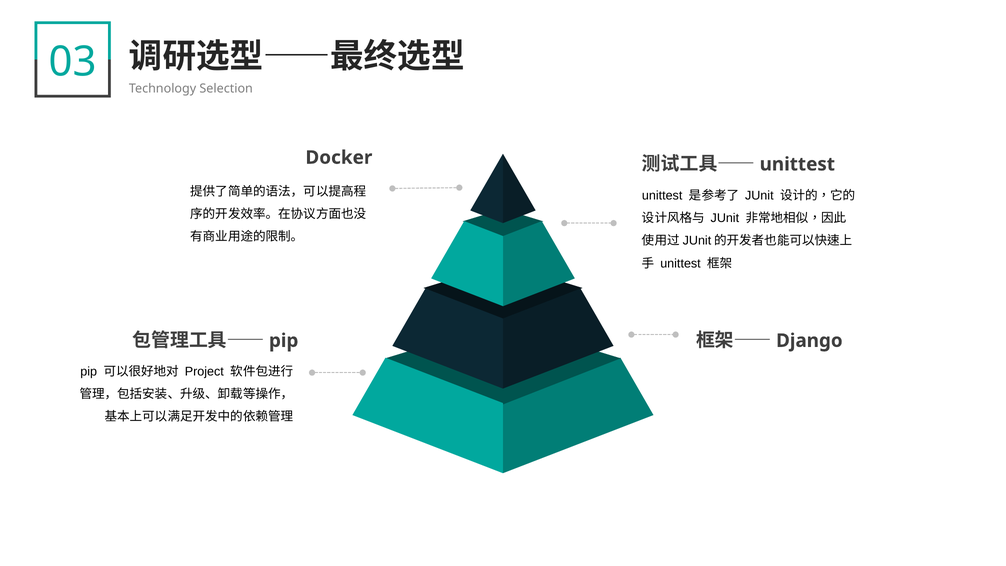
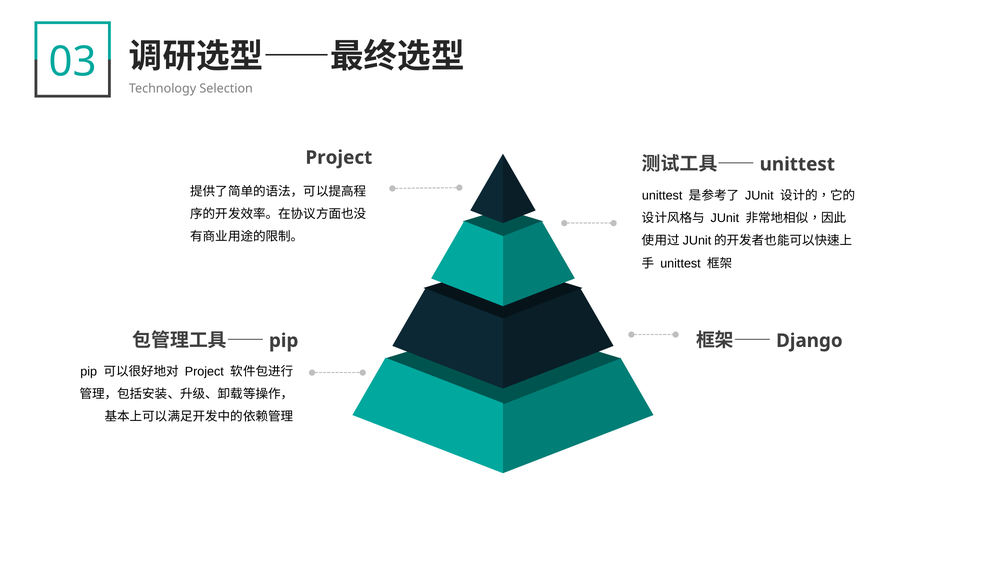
Docker: Docker -> Project (339, 158)
